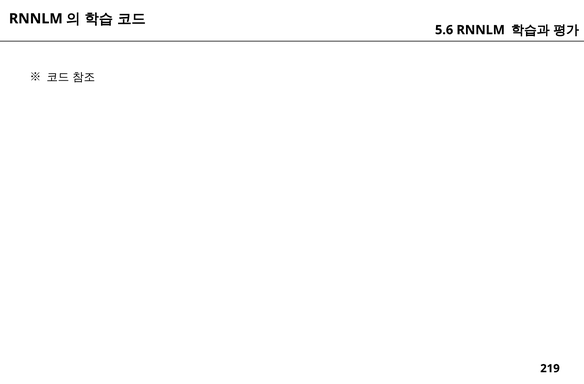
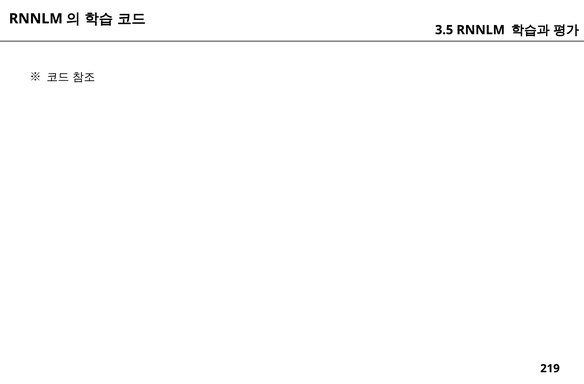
5.6: 5.6 -> 3.5 (444, 30)
